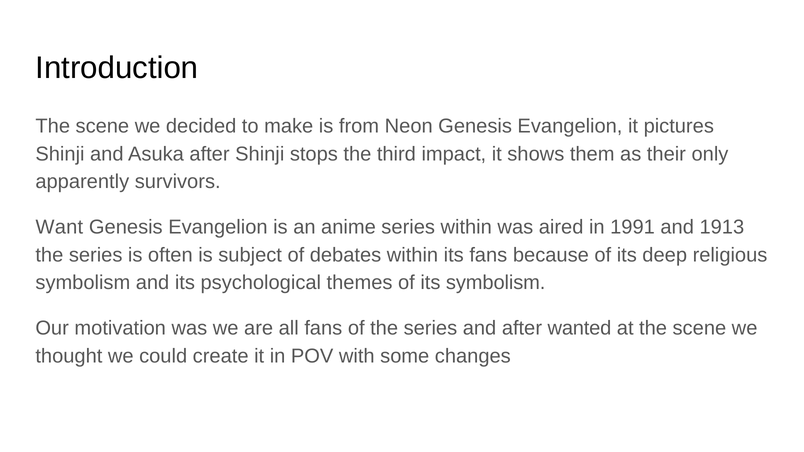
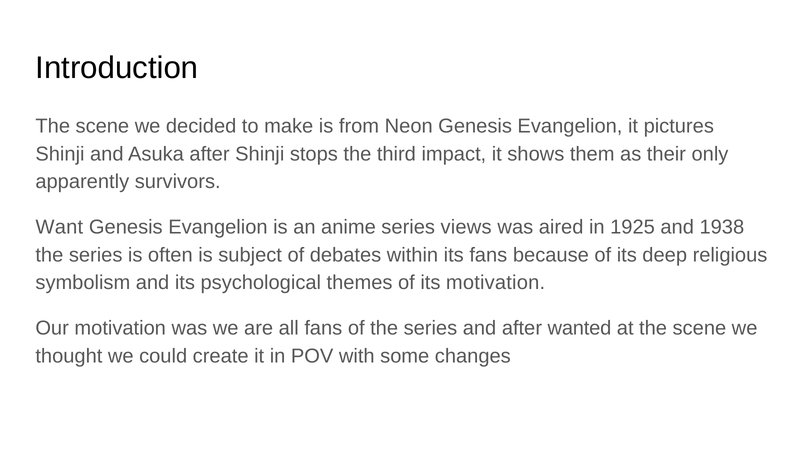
series within: within -> views (466, 227)
1991: 1991 -> 1925 (633, 227)
1913: 1913 -> 1938 (722, 227)
its symbolism: symbolism -> motivation (496, 283)
